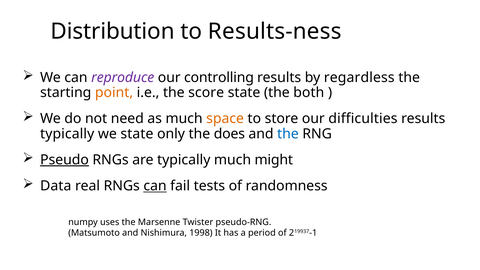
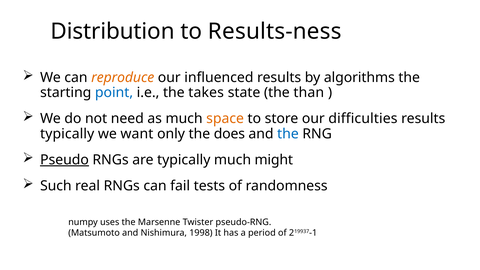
reproduce colour: purple -> orange (123, 77)
controlling: controlling -> influenced (219, 77)
regardless: regardless -> algorithms (359, 77)
point colour: orange -> blue (114, 93)
score: score -> takes (206, 93)
both: both -> than (309, 93)
we state: state -> want (137, 134)
Data: Data -> Such (56, 186)
can underline: present -> none (155, 186)
